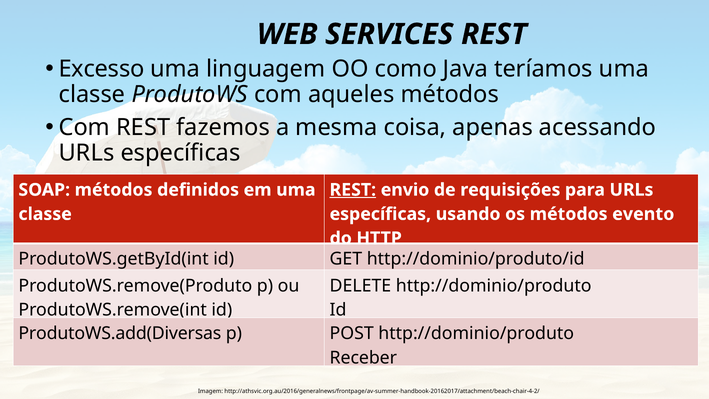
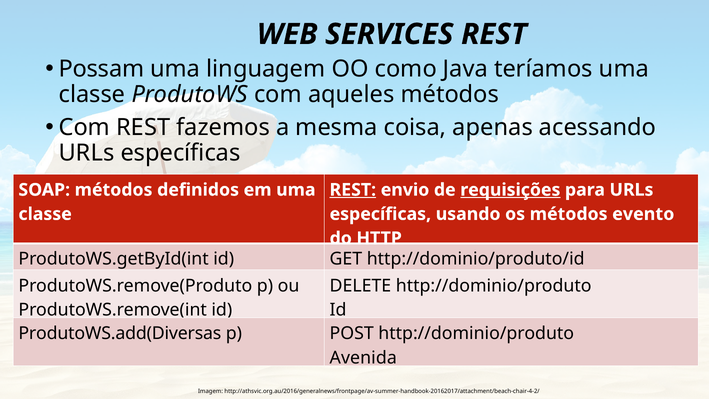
Excesso: Excesso -> Possam (101, 69)
requisições underline: none -> present (510, 190)
Receber: Receber -> Avenida (363, 358)
